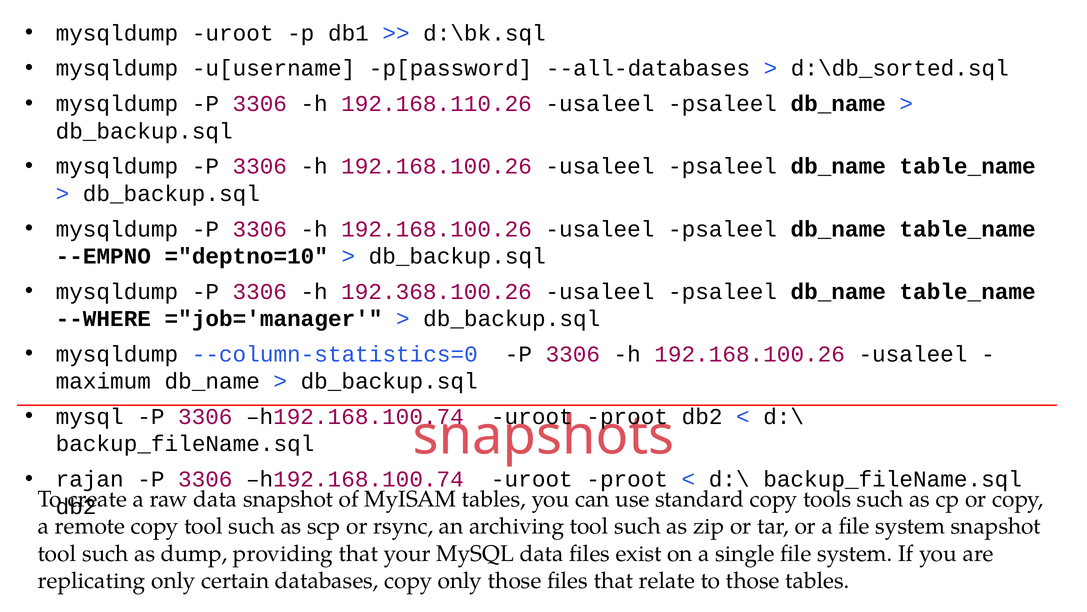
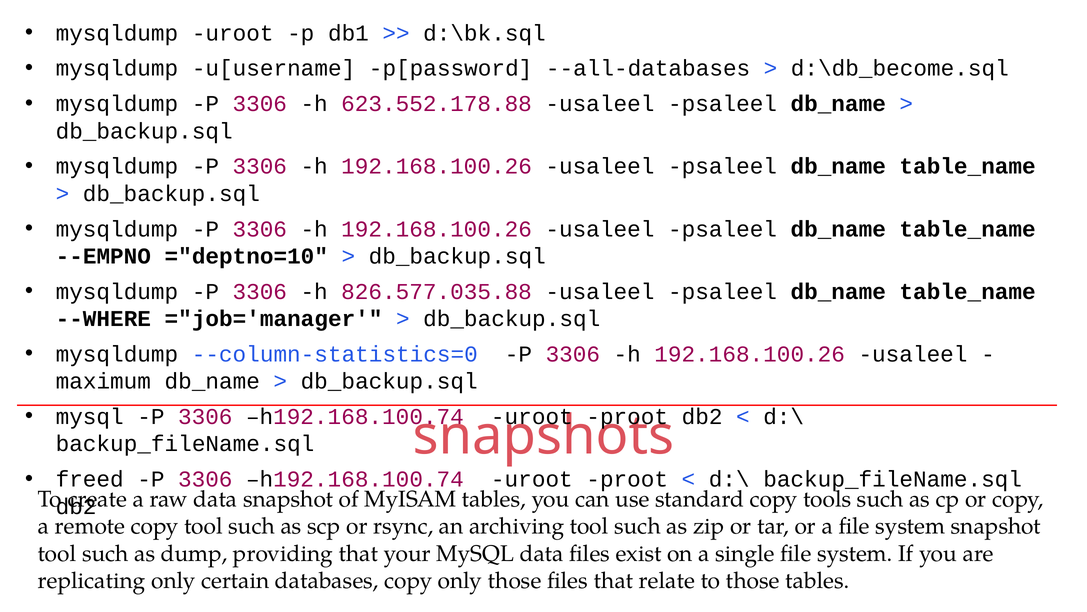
d:\db_sorted.sql: d:\db_sorted.sql -> d:\db_become.sql (900, 68)
192.168.110.26: 192.168.110.26 -> 623.552.178.88 (437, 104)
192.368.100.26: 192.368.100.26 -> 826.577.035.88 (437, 291)
rajan: rajan -> freed (90, 479)
